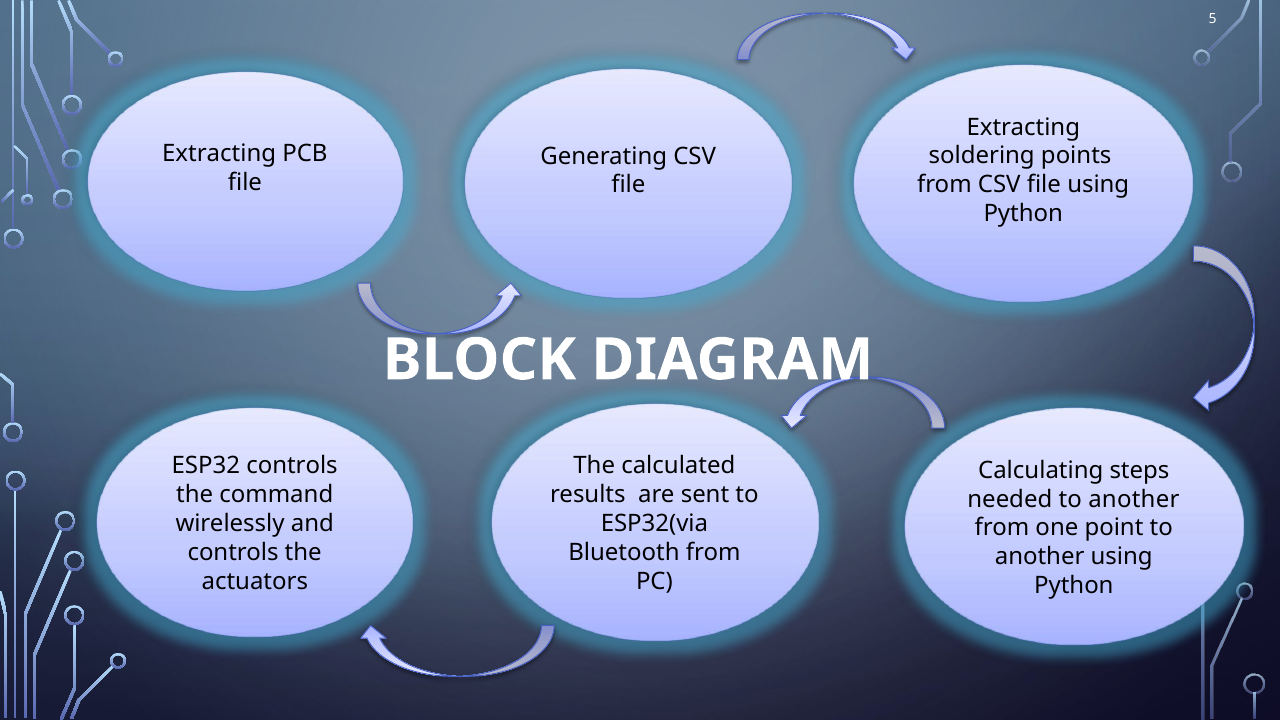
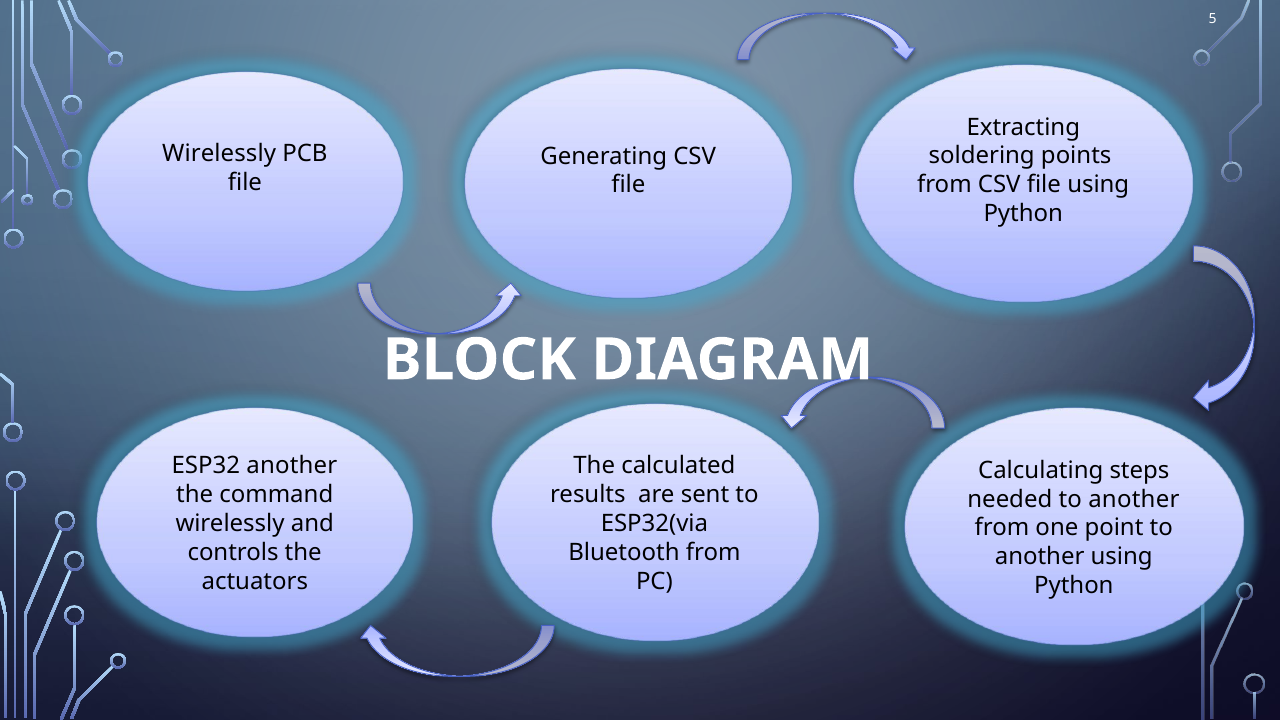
Extracting: Extracting -> Wirelessly (219, 154)
ESP32 controls: controls -> another (292, 466)
